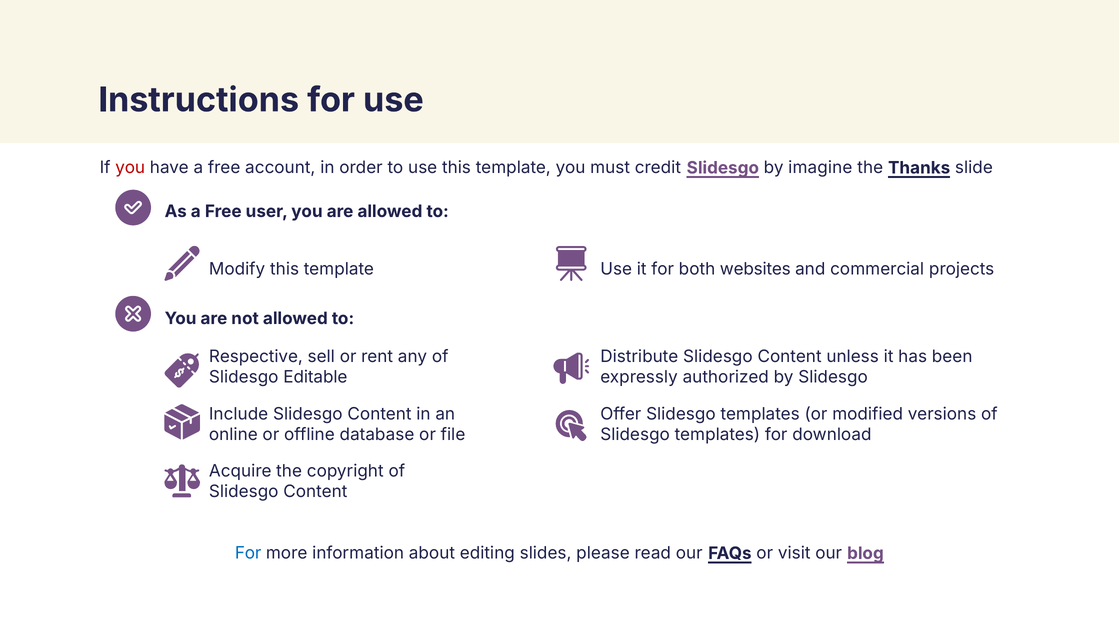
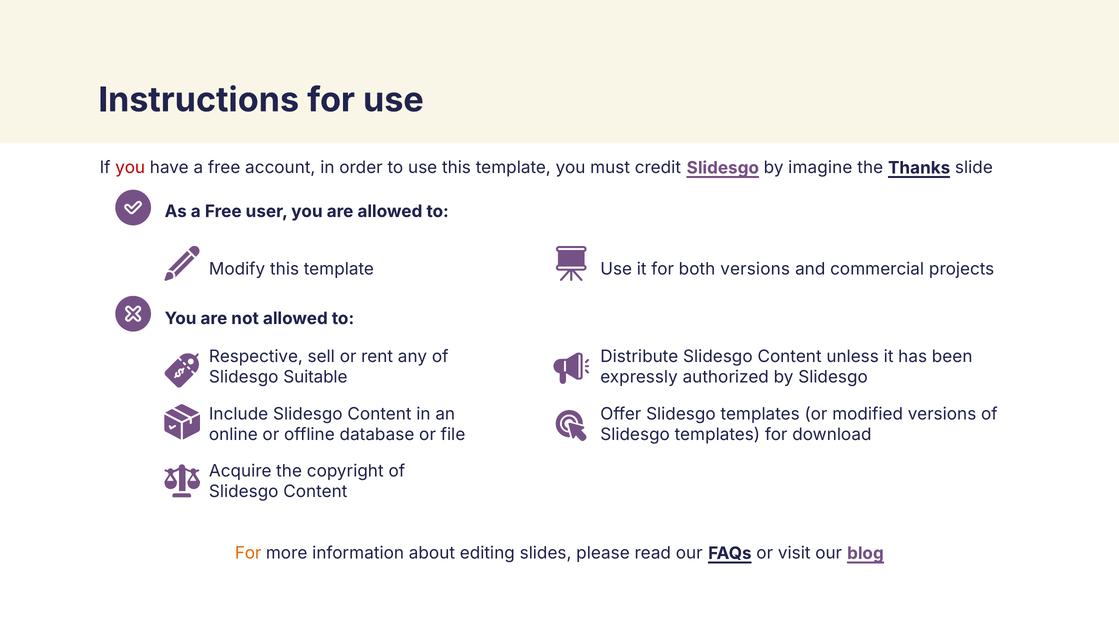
both websites: websites -> versions (755, 269)
Editable: Editable -> Suitable (315, 378)
For colour: blue -> orange (248, 554)
